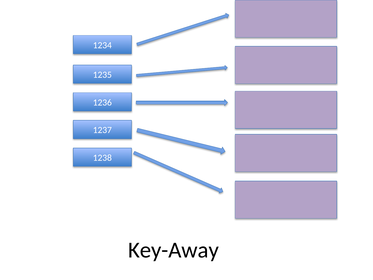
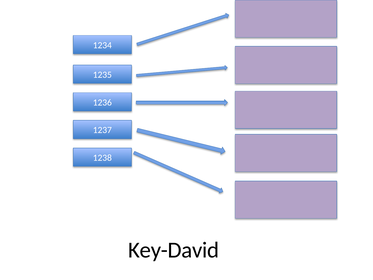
Key-Away: Key-Away -> Key-David (174, 250)
